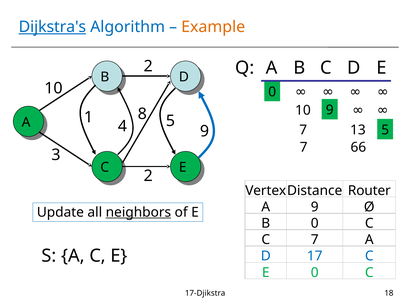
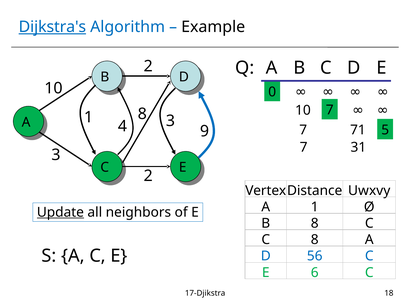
Example colour: orange -> black (213, 27)
10 9: 9 -> 7 (330, 110)
4 5: 5 -> 3 (170, 121)
13: 13 -> 71 (358, 130)
66: 66 -> 31 (358, 148)
Router: Router -> Uwxvy (369, 191)
A 9: 9 -> 1 (315, 207)
Update underline: none -> present (60, 213)
neighbors underline: present -> none (138, 213)
B 0: 0 -> 8 (315, 224)
C 7: 7 -> 8 (315, 240)
17: 17 -> 56 (315, 257)
E 0: 0 -> 6 (315, 273)
